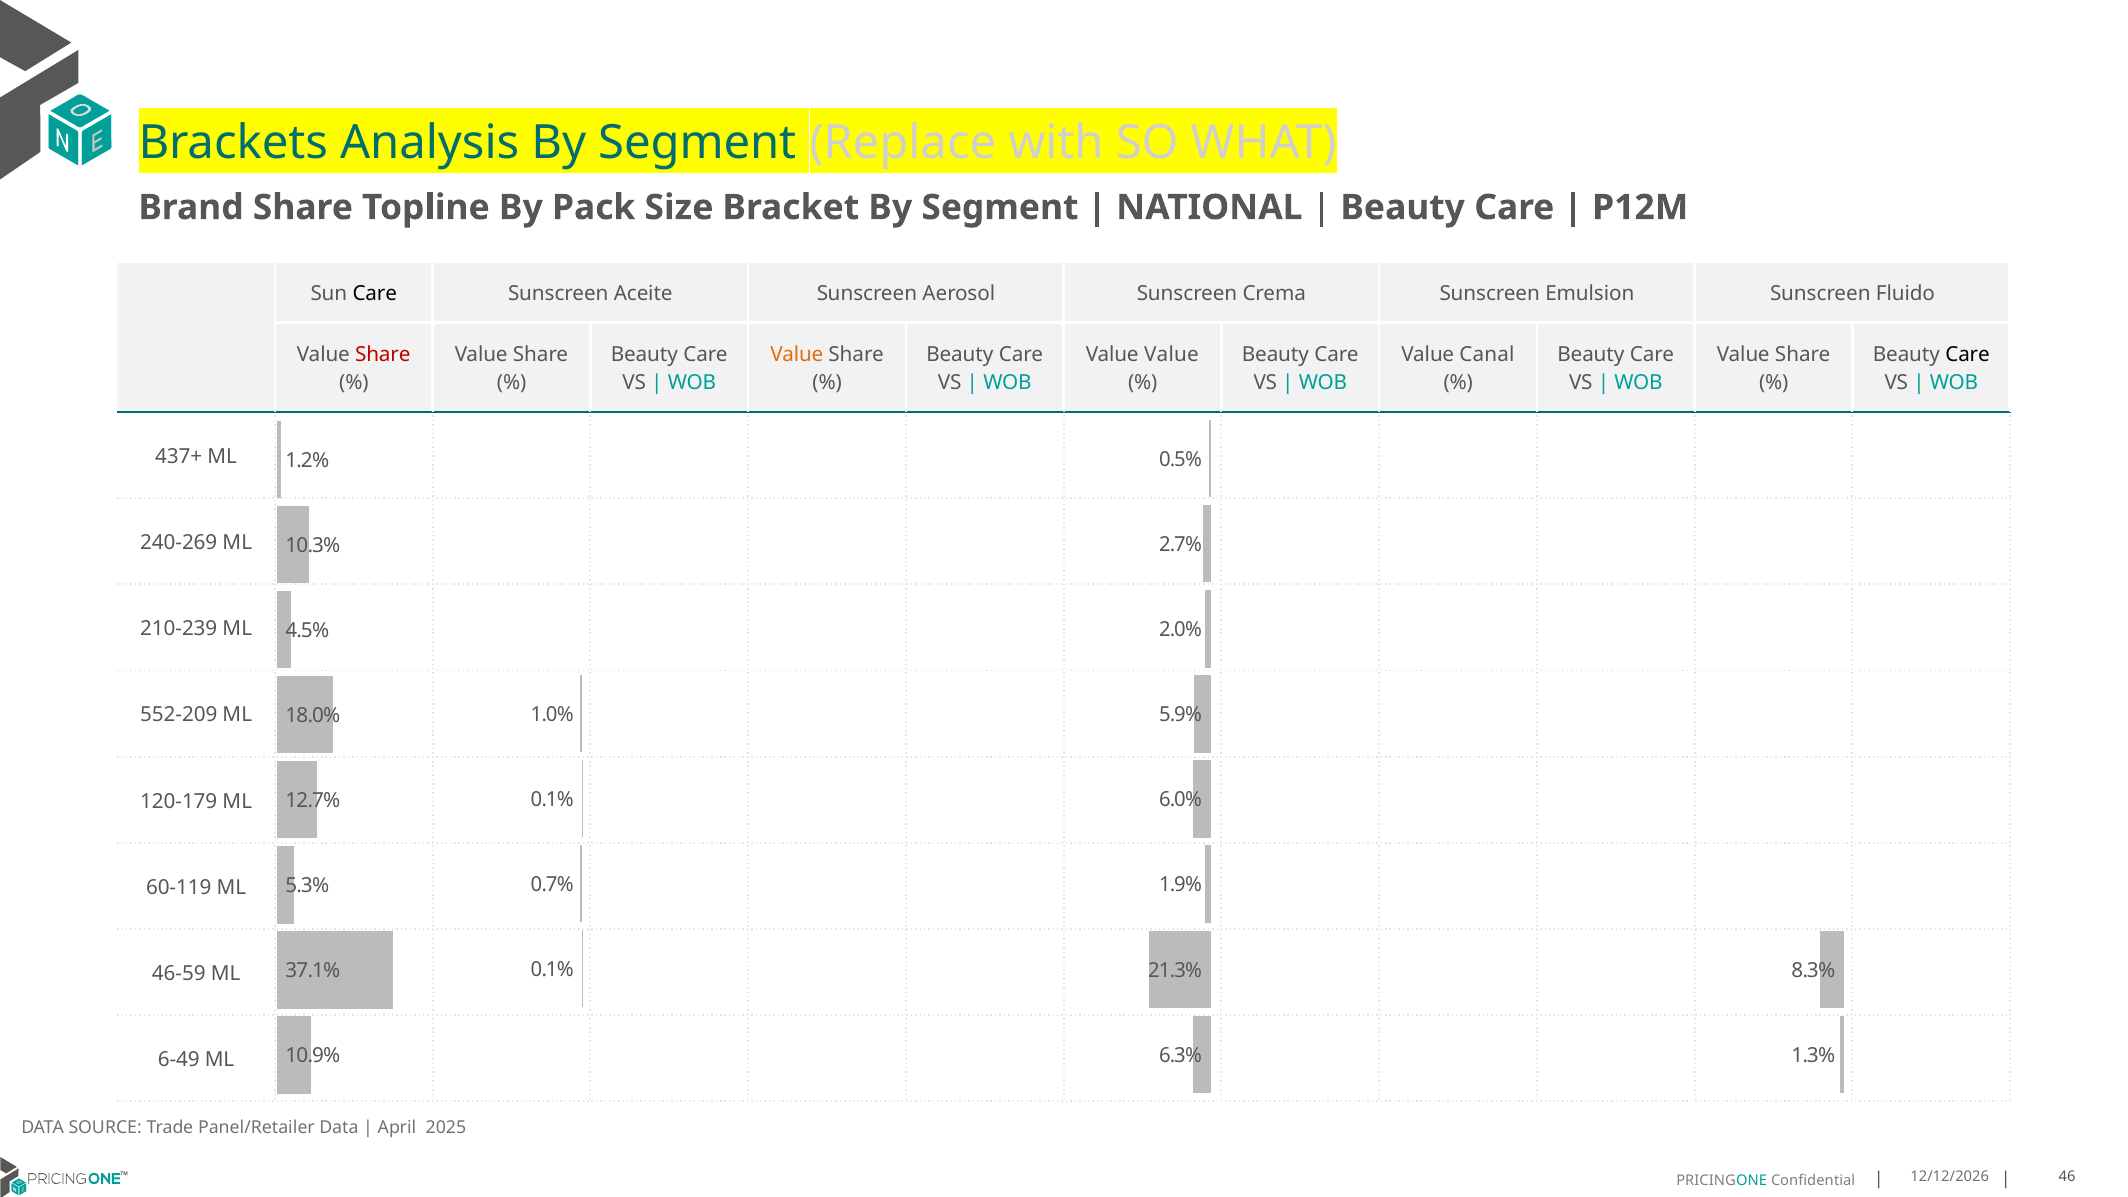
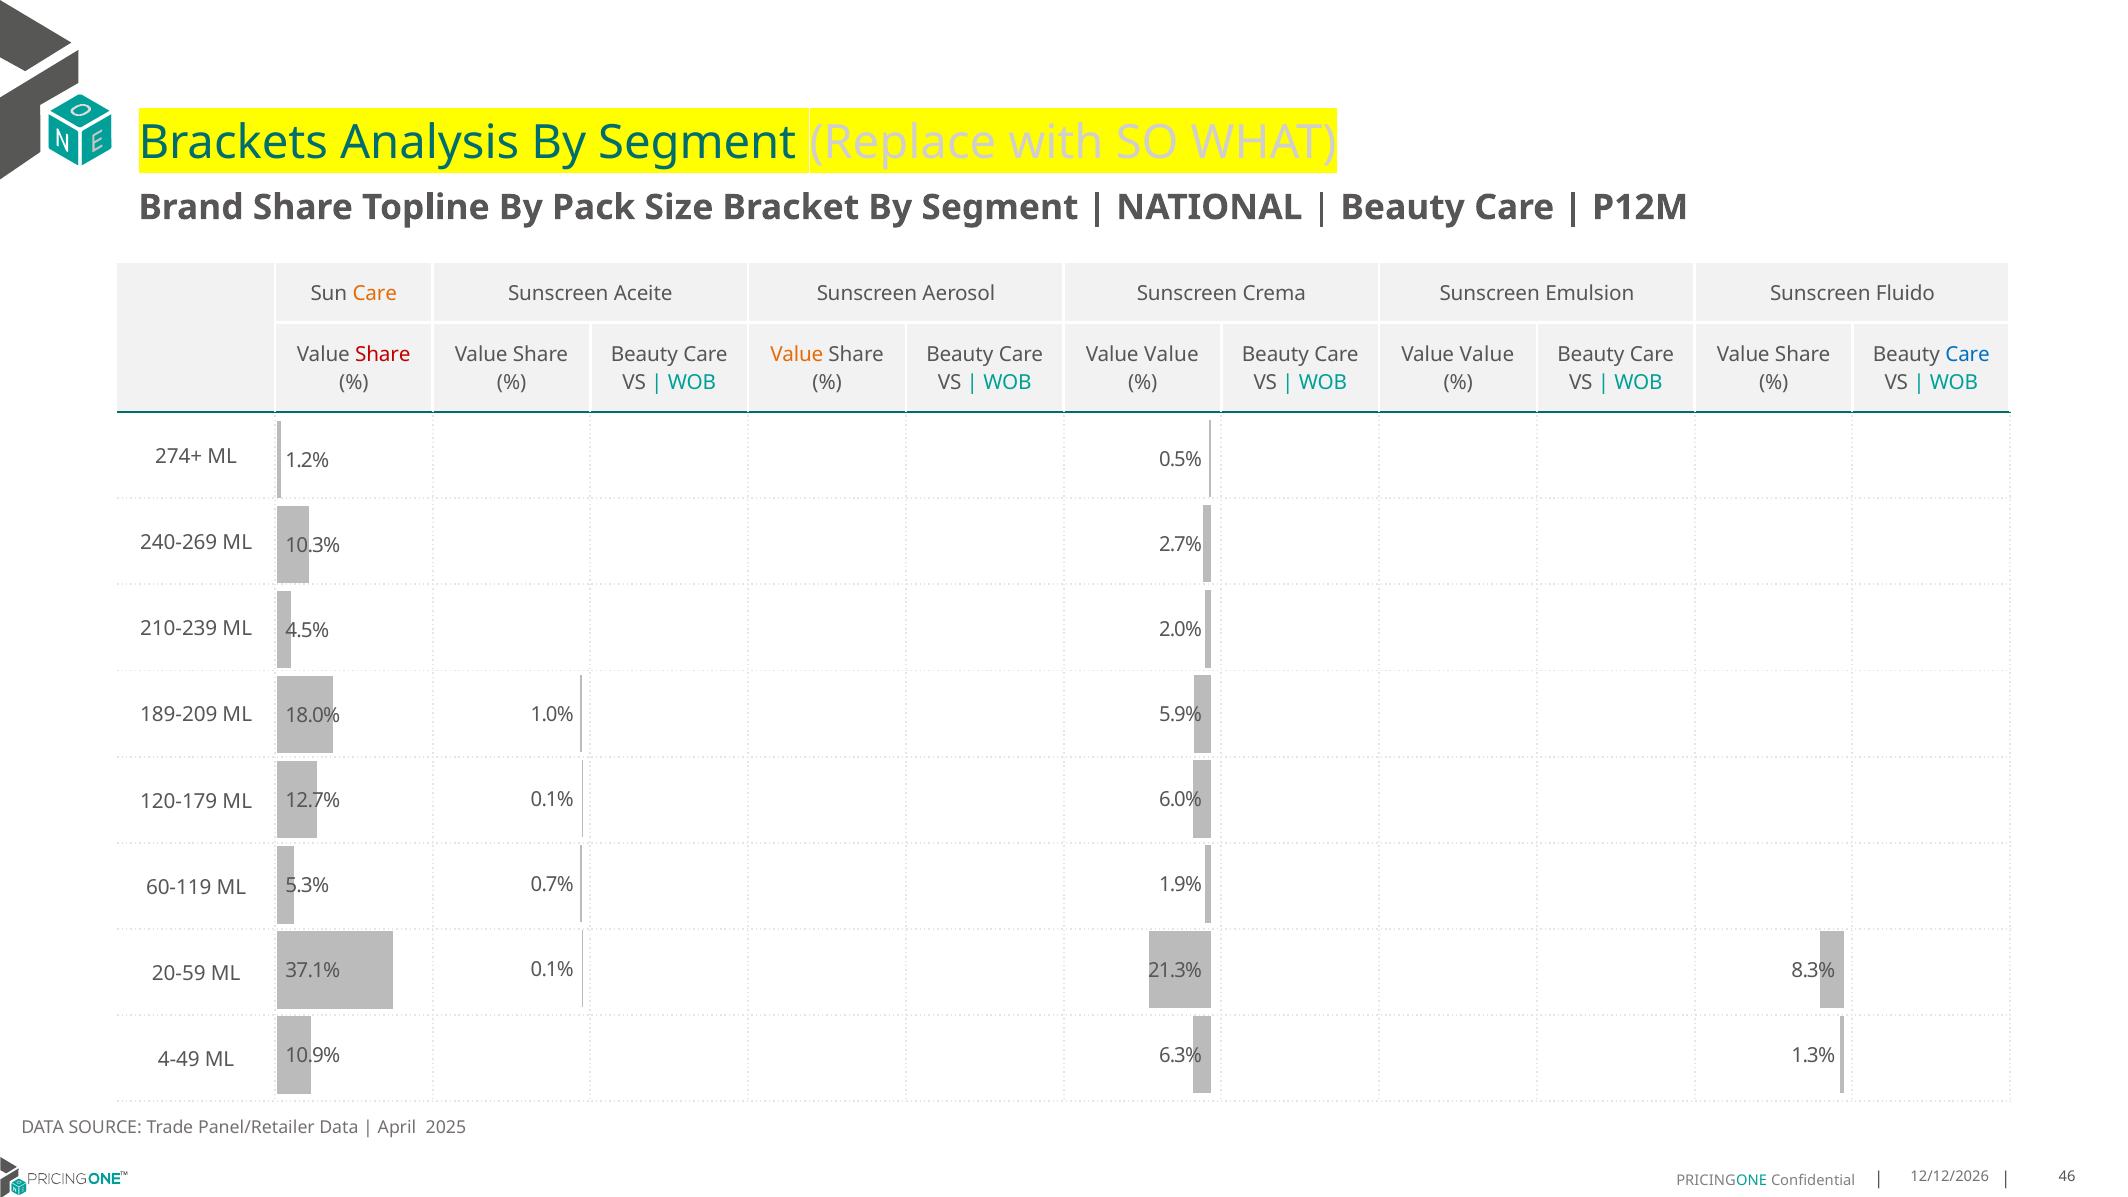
Care colour: black -> orange (375, 293)
Canal: Canal -> Value (1487, 355)
Care colour: black -> blue (1968, 355)
437+: 437+ -> 274+ (179, 457)
552-209: 552-209 -> 189-209 (179, 715)
46-59: 46-59 -> 20-59 (179, 974)
6-49: 6-49 -> 4-49 (179, 1060)
